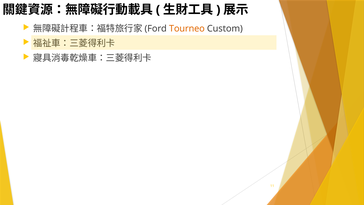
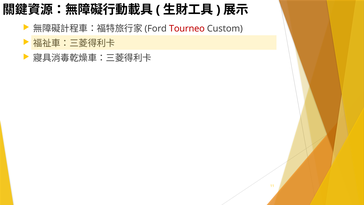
Tourneo colour: orange -> red (187, 29)
